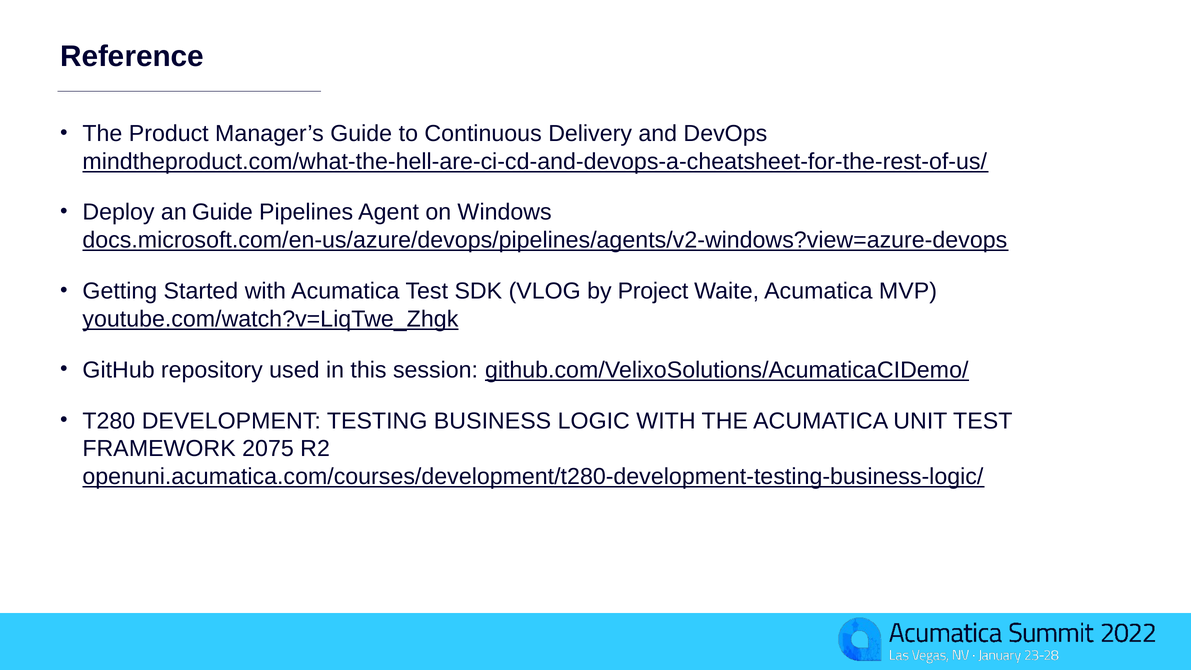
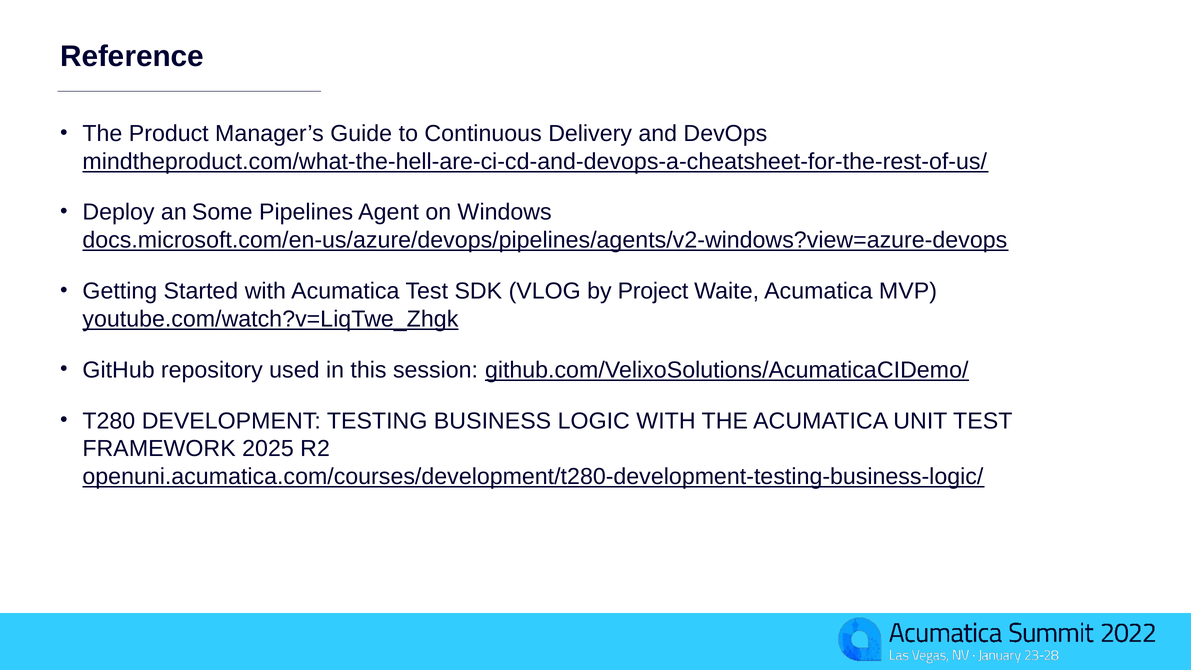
an Guide: Guide -> Some (222, 212)
2075: 2075 -> 2025 (268, 449)
